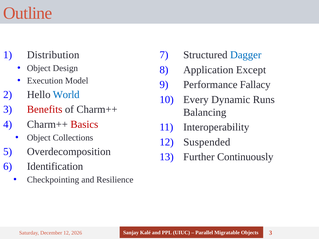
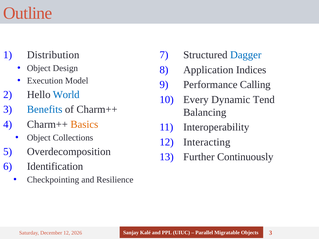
Except: Except -> Indices (251, 70)
Fallacy: Fallacy -> Calling (255, 85)
Runs: Runs -> Tend (264, 100)
Benefits colour: red -> blue (45, 110)
Basics colour: red -> orange (84, 124)
Suspended: Suspended -> Interacting (207, 142)
